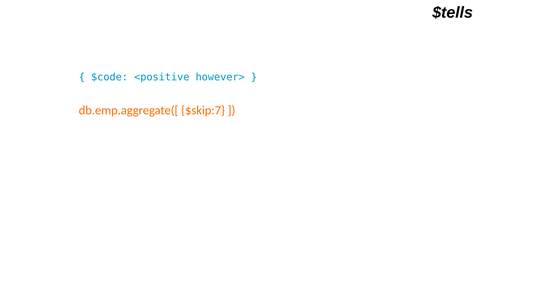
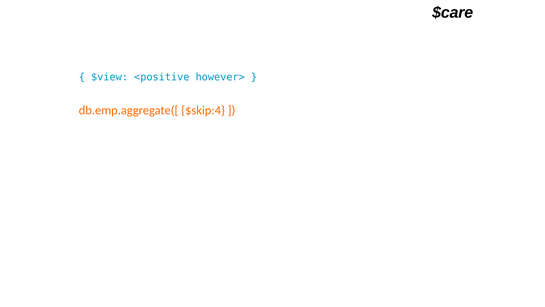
$tells: $tells -> $care (453, 13)
$code: $code -> $view (110, 77)
$skip:7: $skip:7 -> $skip:4 (203, 110)
